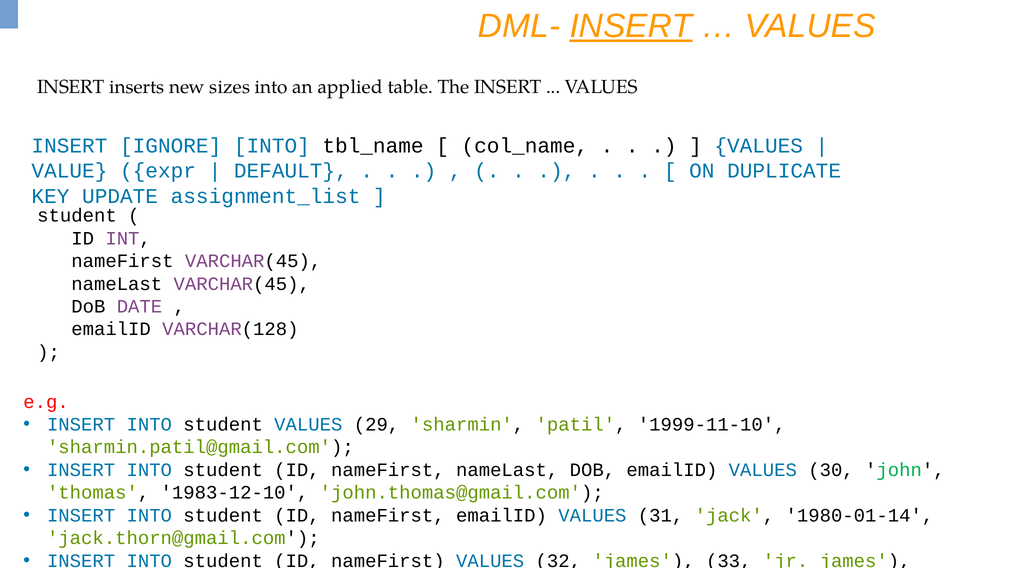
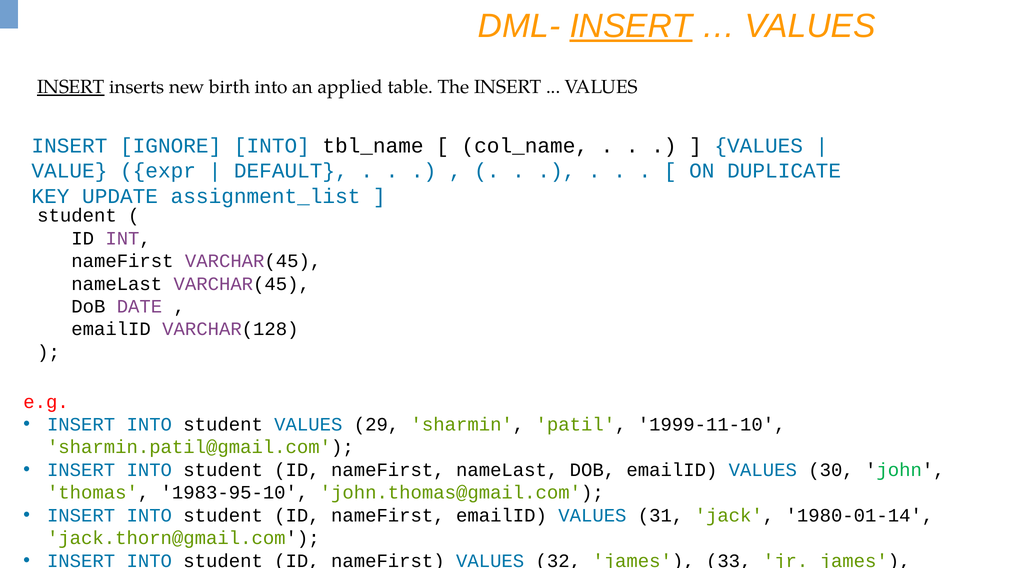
INSERT underline: none -> present (71, 87)
sizes: sizes -> birth (230, 87)
1983-12-10: 1983-12-10 -> 1983-95-10 (234, 493)
